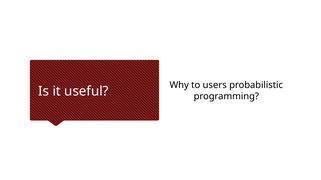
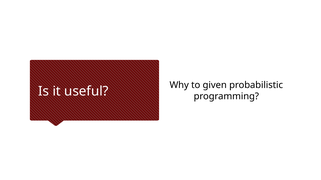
users: users -> given (215, 85)
